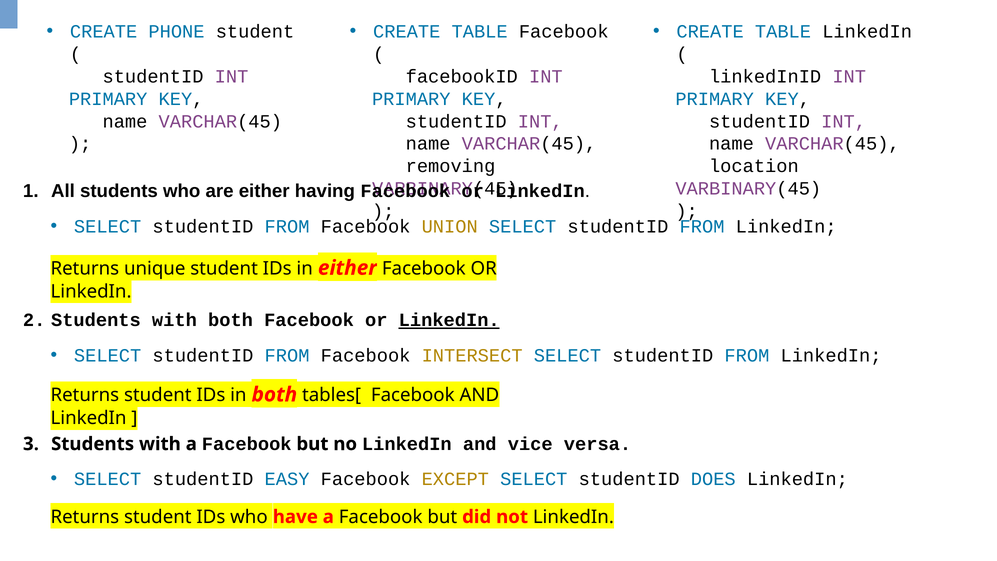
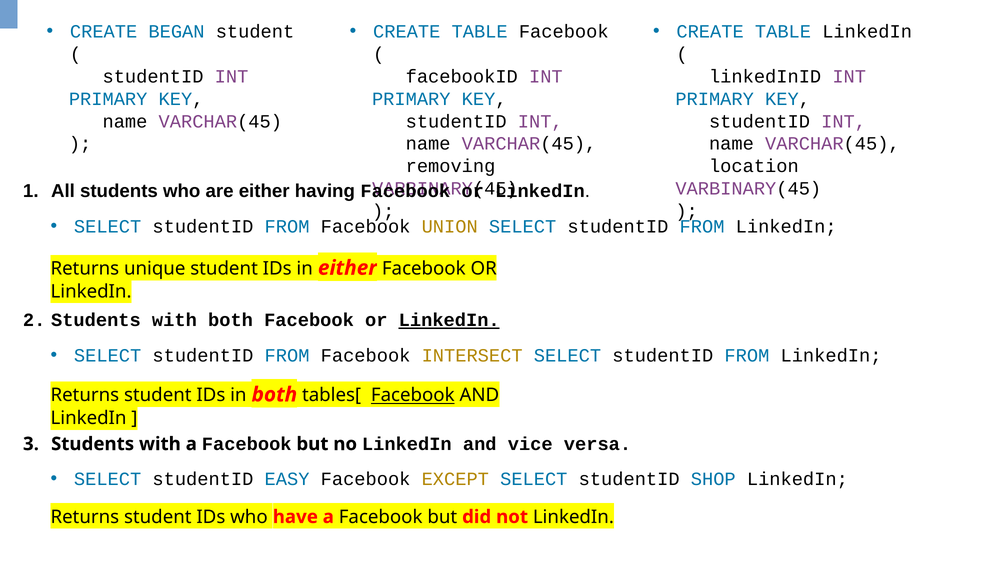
PHONE: PHONE -> BEGAN (176, 32)
Facebook underline: none -> present (413, 395)
DOES: DOES -> SHOP (713, 479)
